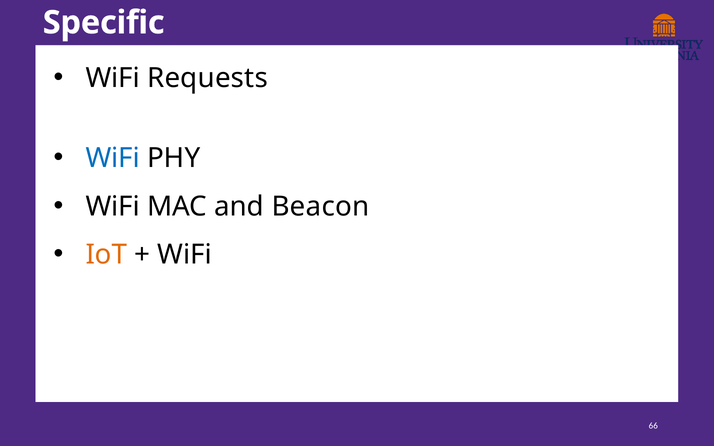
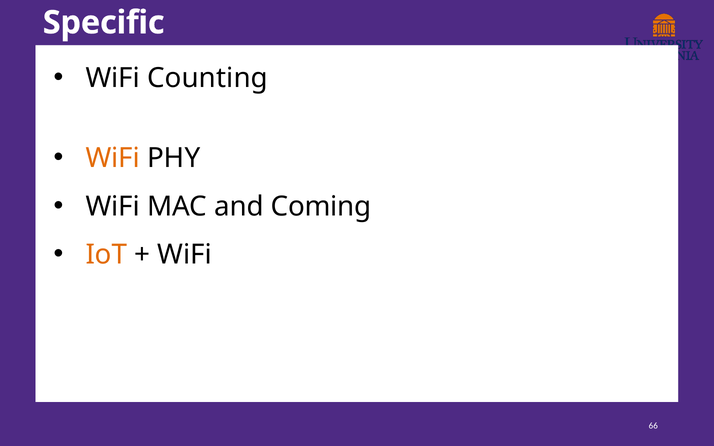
Requests: Requests -> Counting (208, 78)
WiFi colour: blue -> orange (113, 158)
Beacon: Beacon -> Coming (321, 207)
